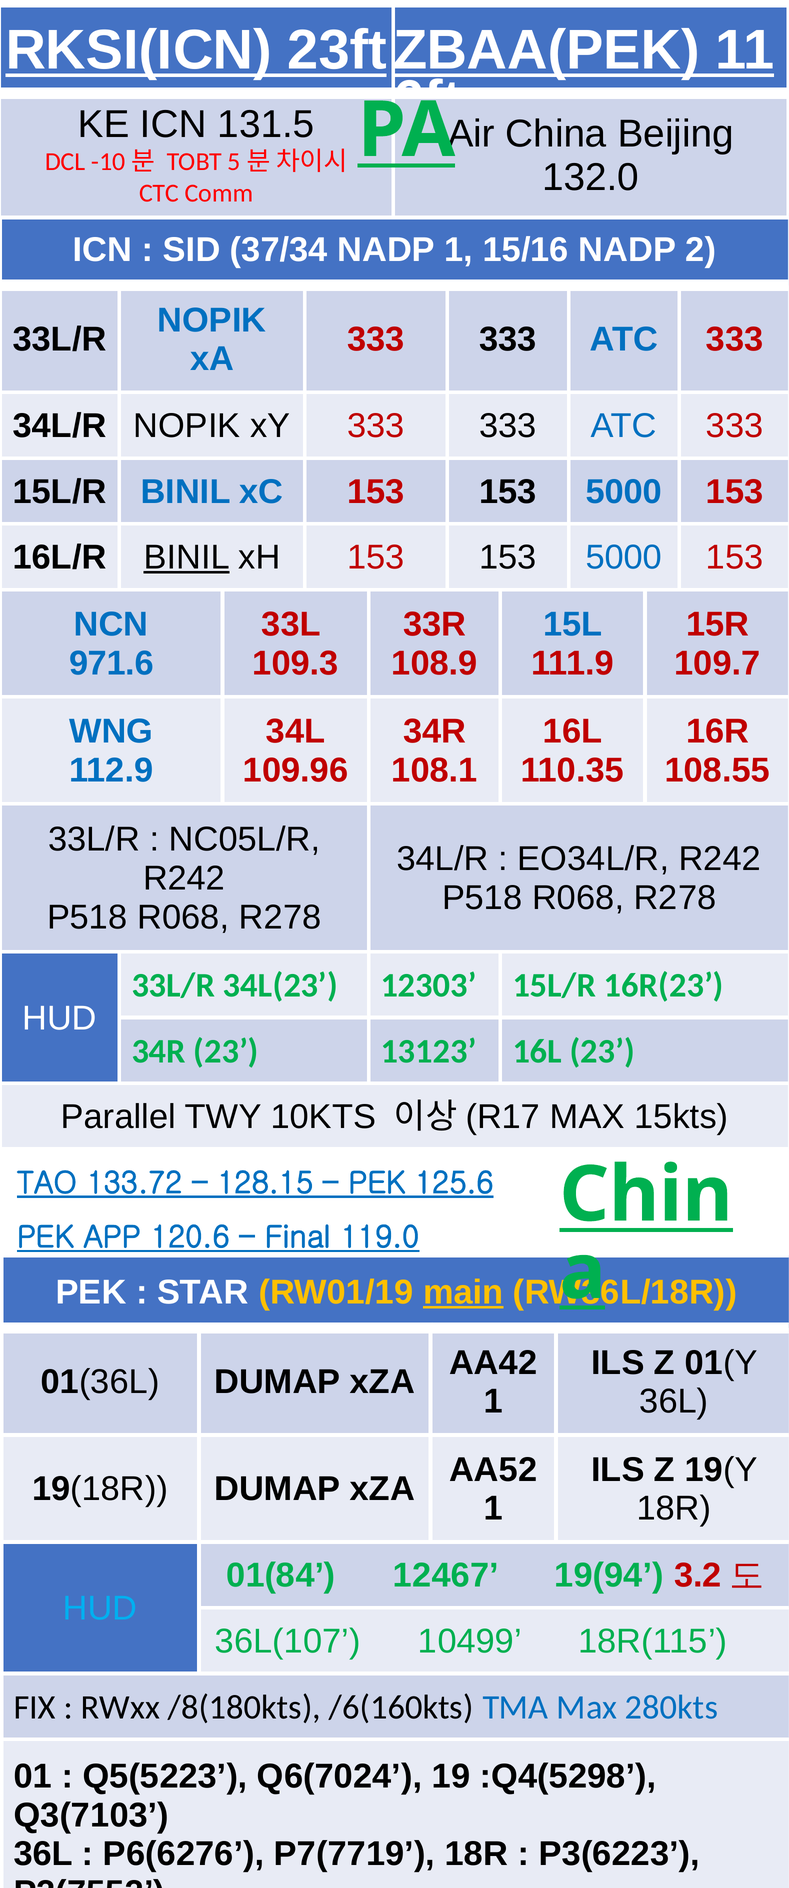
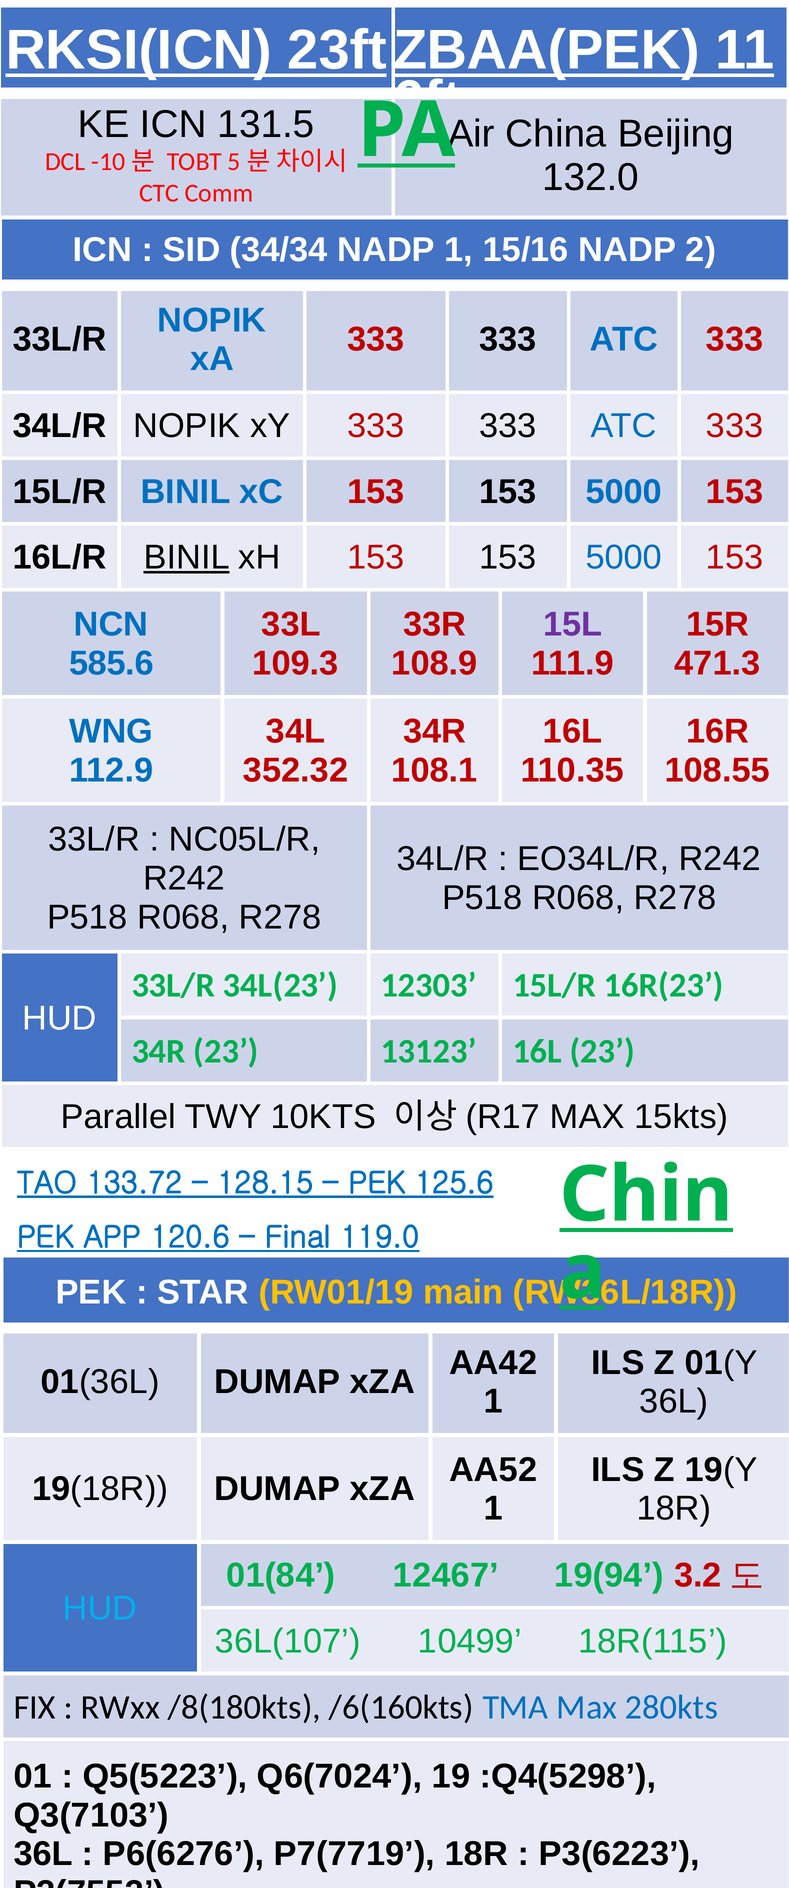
37/34: 37/34 -> 34/34 (279, 250)
15L colour: blue -> purple (573, 624)
971.6: 971.6 -> 585.6 (111, 663)
109.7: 109.7 -> 471.3 (717, 663)
109.96: 109.96 -> 352.32 (296, 770)
main underline: present -> none (463, 1292)
